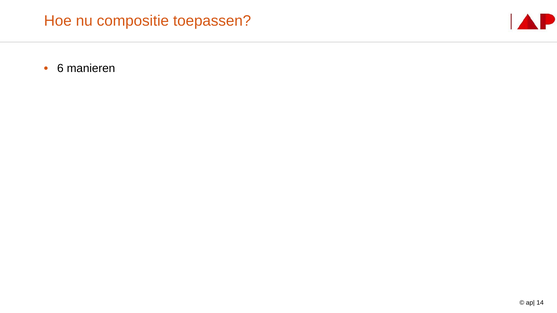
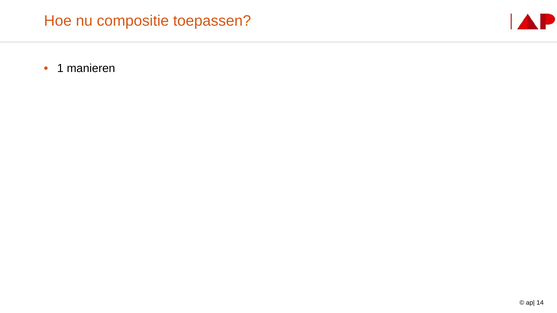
6: 6 -> 1 (60, 68)
